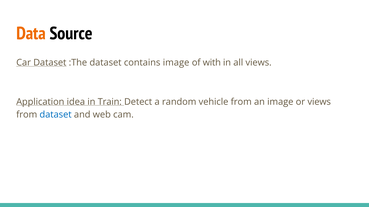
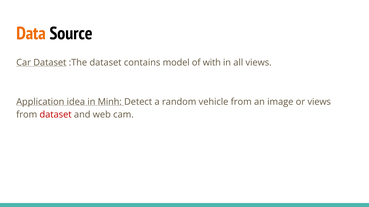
contains image: image -> model (176, 63)
Train: Train -> Minh (110, 102)
dataset colour: blue -> red (56, 115)
